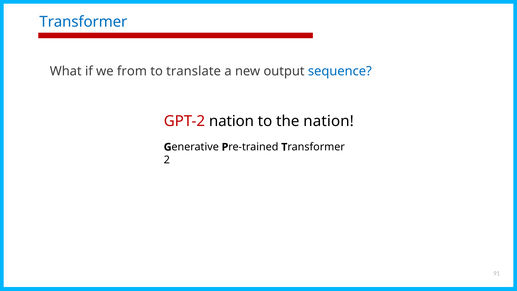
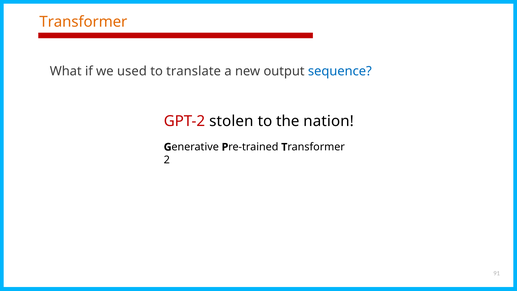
Transformer colour: blue -> orange (83, 22)
from: from -> used (132, 71)
GPT-2 nation: nation -> stolen (231, 121)
